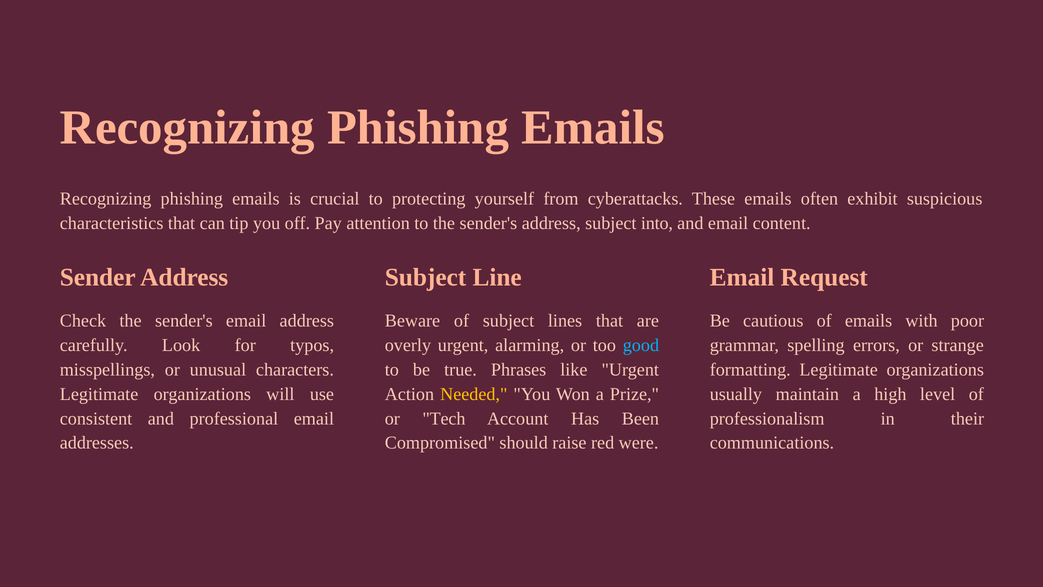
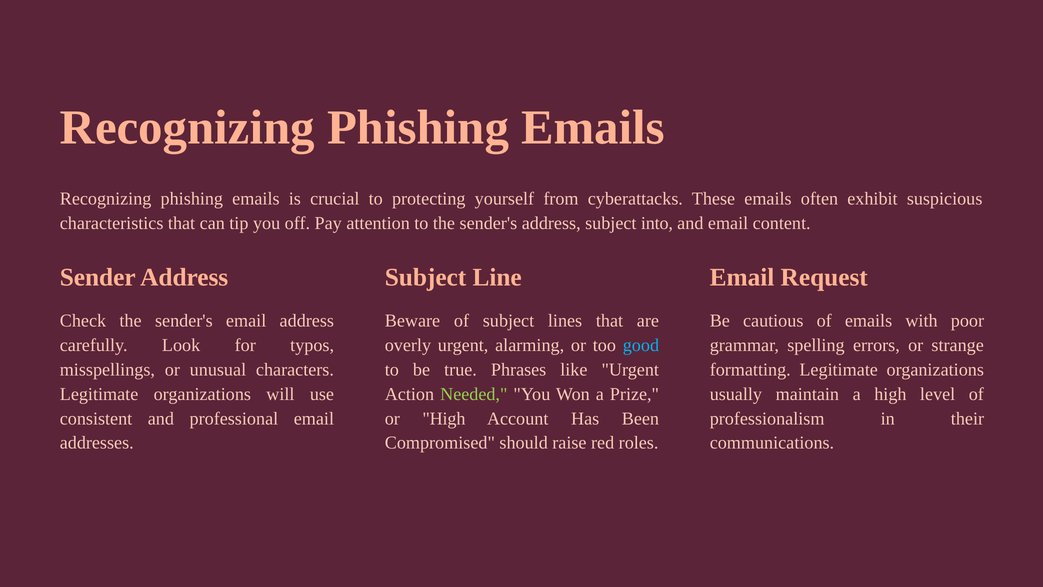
Needed colour: yellow -> light green (474, 394)
or Tech: Tech -> High (444, 418)
were: were -> roles (639, 443)
